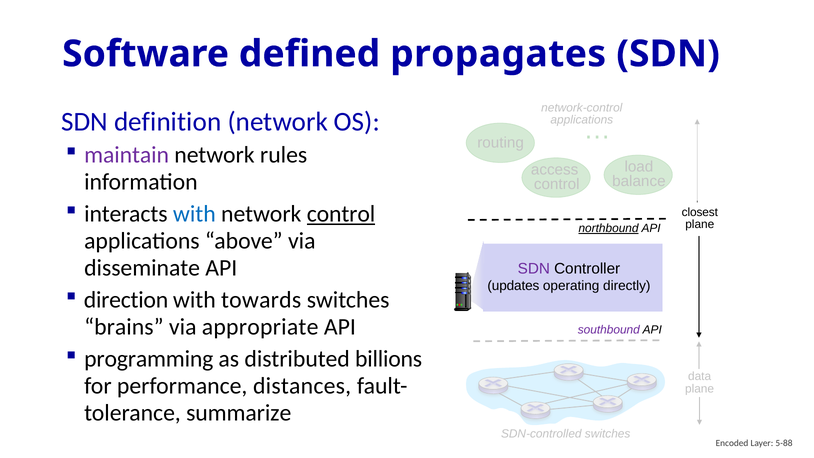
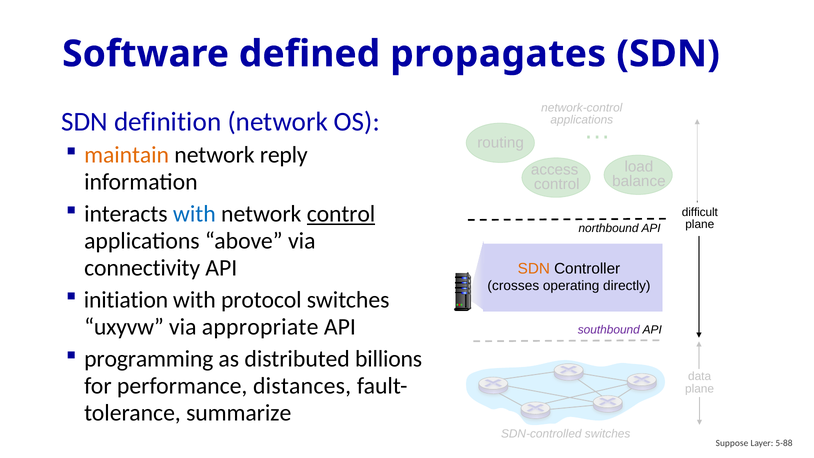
maintain colour: purple -> orange (127, 155)
rules: rules -> reply (284, 155)
closest: closest -> difficult (700, 212)
northbound underline: present -> none (609, 228)
disseminate: disseminate -> connectivity (142, 268)
SDN colour: purple -> orange (534, 269)
updates: updates -> crosses (513, 286)
direction: direction -> initiation (126, 300)
towards: towards -> protocol (261, 300)
brains: brains -> uxyvw (124, 327)
Encoded: Encoded -> Suppose (732, 443)
